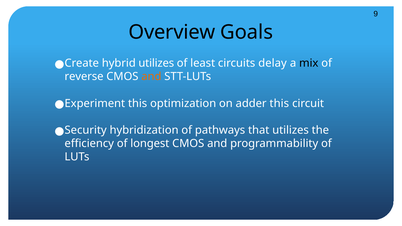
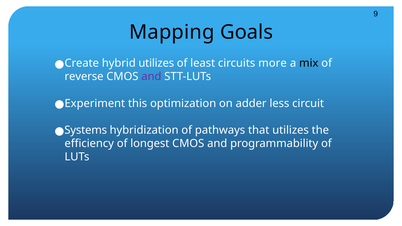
Overview: Overview -> Mapping (172, 32)
delay: delay -> more (273, 63)
and colour: orange -> purple (151, 77)
adder this: this -> less (279, 103)
Security: Security -> Systems (86, 130)
